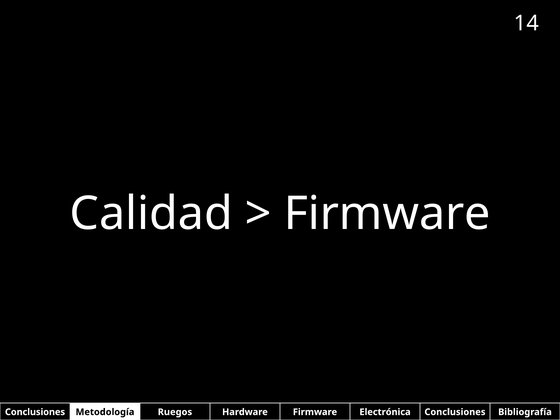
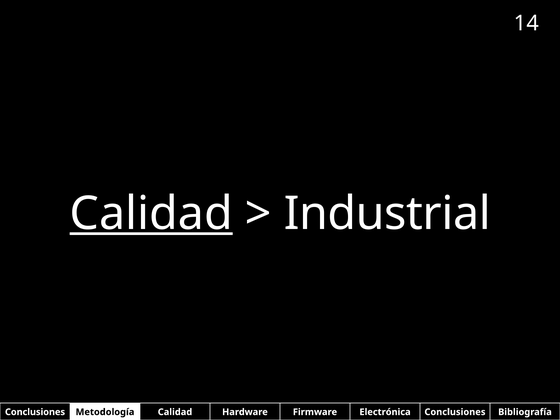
Calidad underline: none -> present (151, 214)
Firmware: Firmware -> Industrial (387, 214)
Metodología Ruegos: Ruegos -> Calidad (175, 412)
